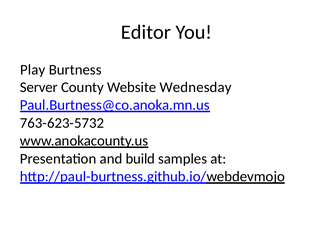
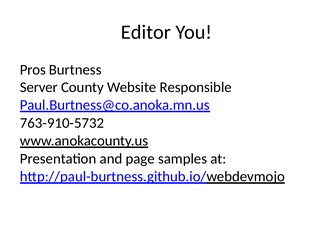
Play: Play -> Pros (33, 70)
Wednesday: Wednesday -> Responsible (196, 88)
763-623-5732: 763-623-5732 -> 763-910-5732 (62, 123)
build: build -> page (140, 159)
